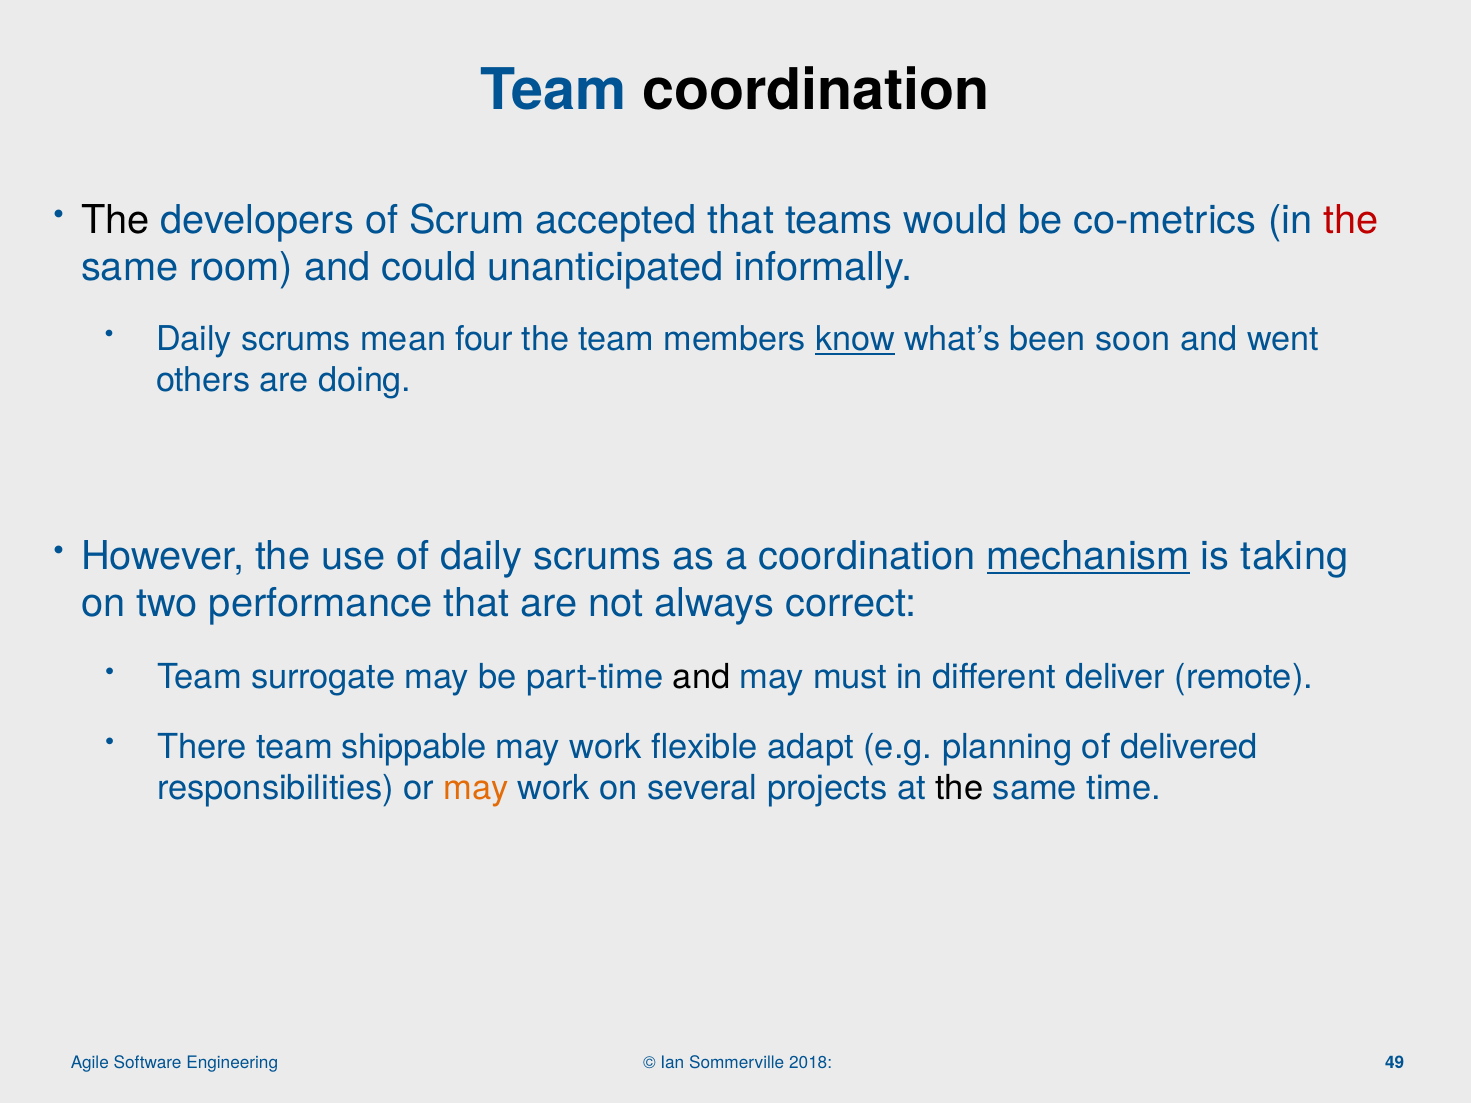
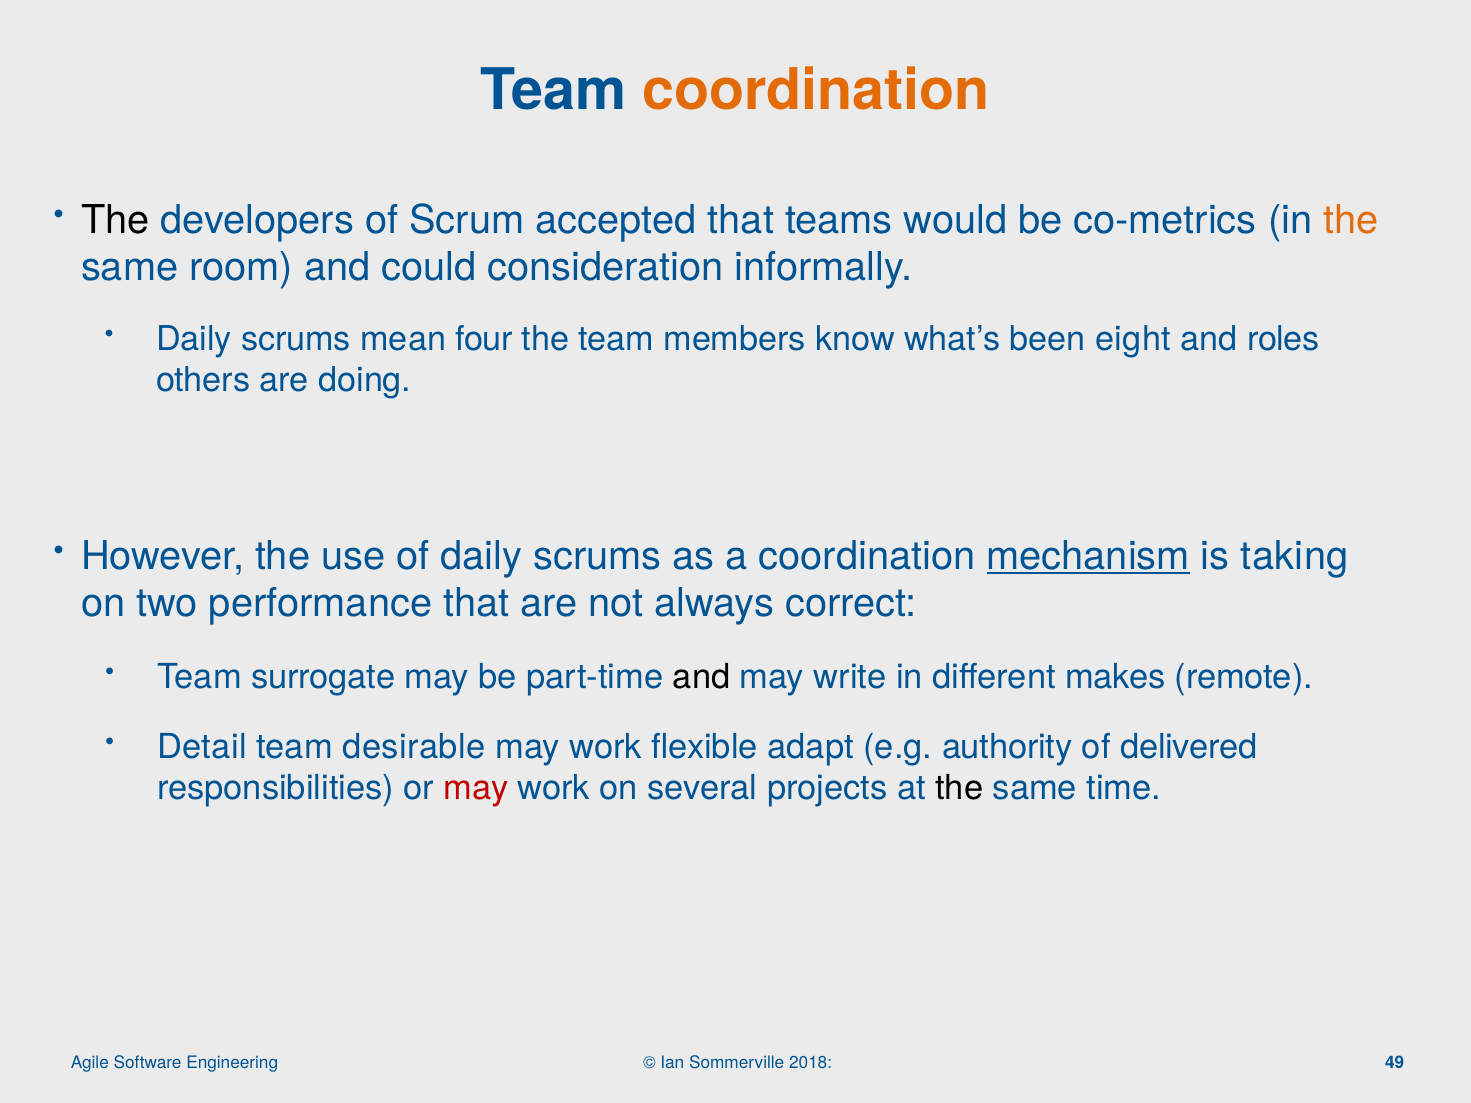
coordination colour: black -> orange (816, 90)
the colour: red -> orange (1351, 220)
unanticipated: unanticipated -> consideration (606, 268)
know underline: present -> none (855, 339)
soon: soon -> eight (1133, 339)
went: went -> roles (1283, 339)
must: must -> write (850, 677)
deliver: deliver -> makes (1115, 677)
There: There -> Detail (202, 747)
shippable: shippable -> desirable (414, 747)
planning: planning -> authority (1007, 747)
may colour: orange -> red (476, 788)
